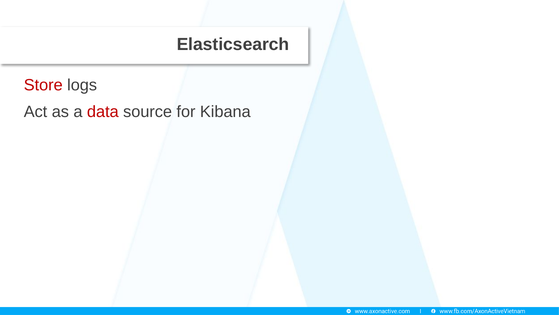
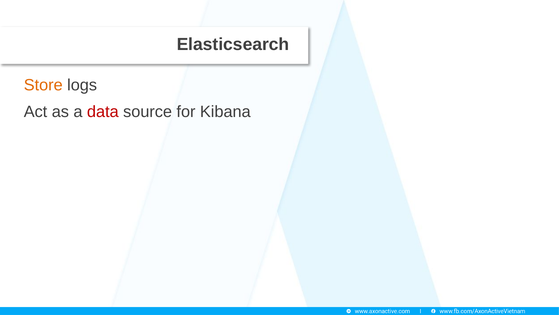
Store colour: red -> orange (43, 85)
